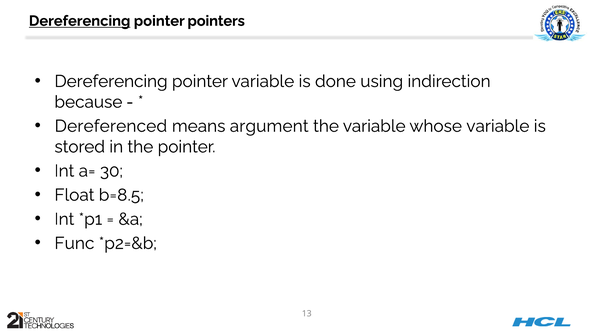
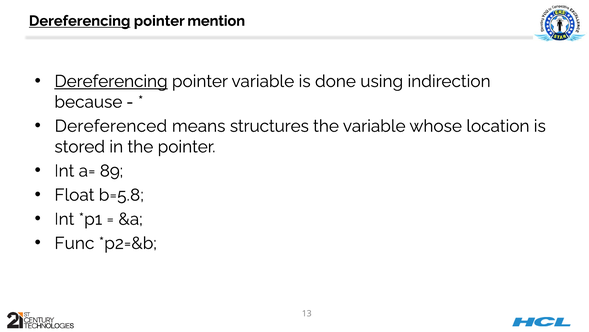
pointers: pointers -> mention (216, 21)
Dereferencing underline: none -> present (111, 81)
argument: argument -> structures (269, 126)
whose variable: variable -> location (498, 126)
30: 30 -> 89 (111, 171)
b=8.5: b=8.5 -> b=5.8 (121, 195)
